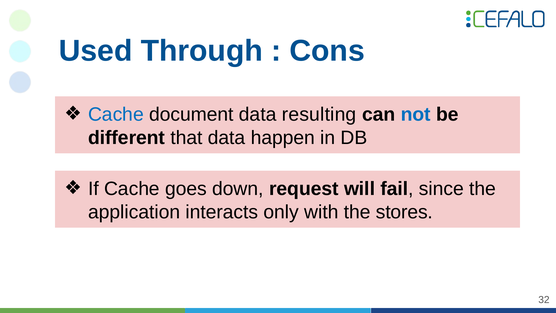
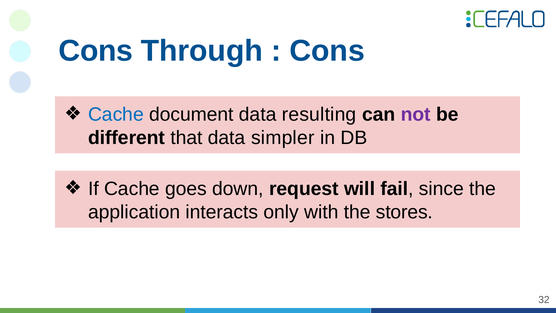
Used: Used -> Cons (96, 51)
not colour: blue -> purple (416, 115)
happen: happen -> simpler (283, 138)
